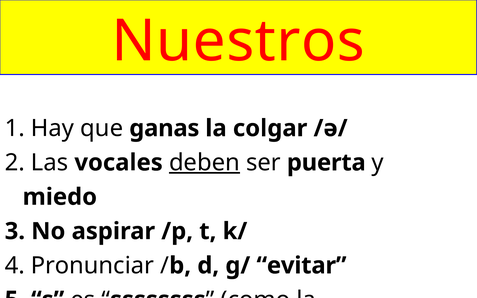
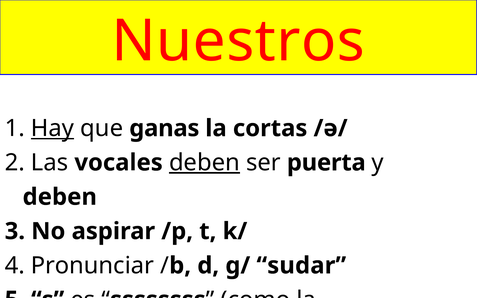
Hay underline: none -> present (53, 128)
colgar: colgar -> cortas (270, 128)
miedo: miedo -> deben (60, 197)
evitar: evitar -> sudar (301, 266)
